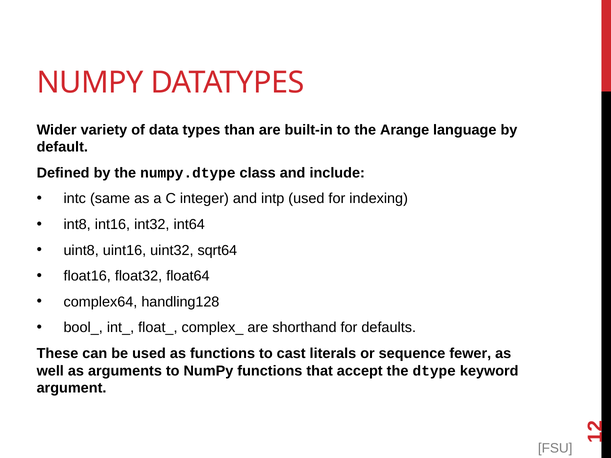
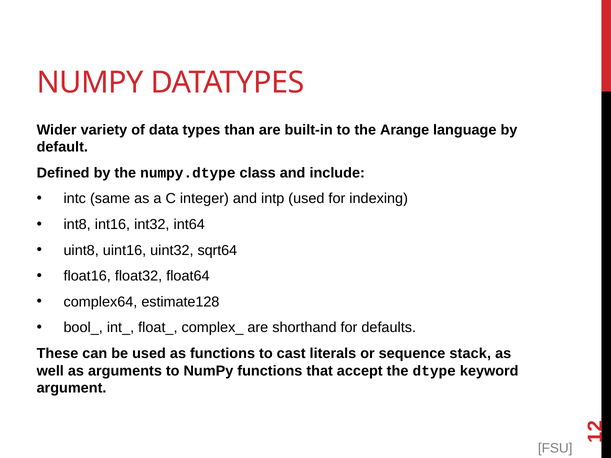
handling128: handling128 -> estimate128 (180, 302)
fewer: fewer -> stack (470, 354)
